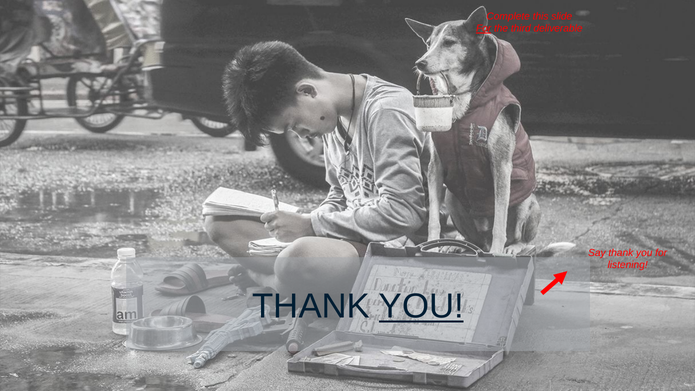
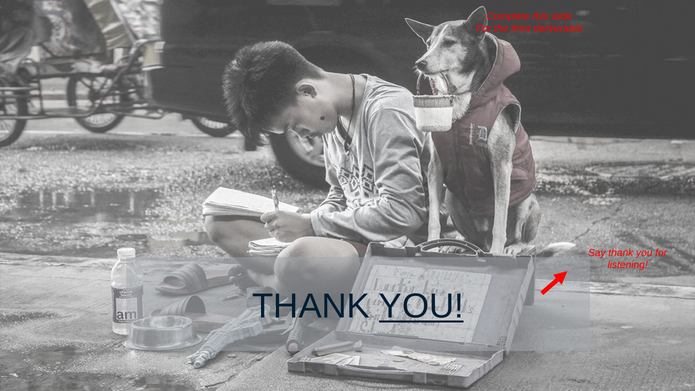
For underline: present -> none (484, 29)
